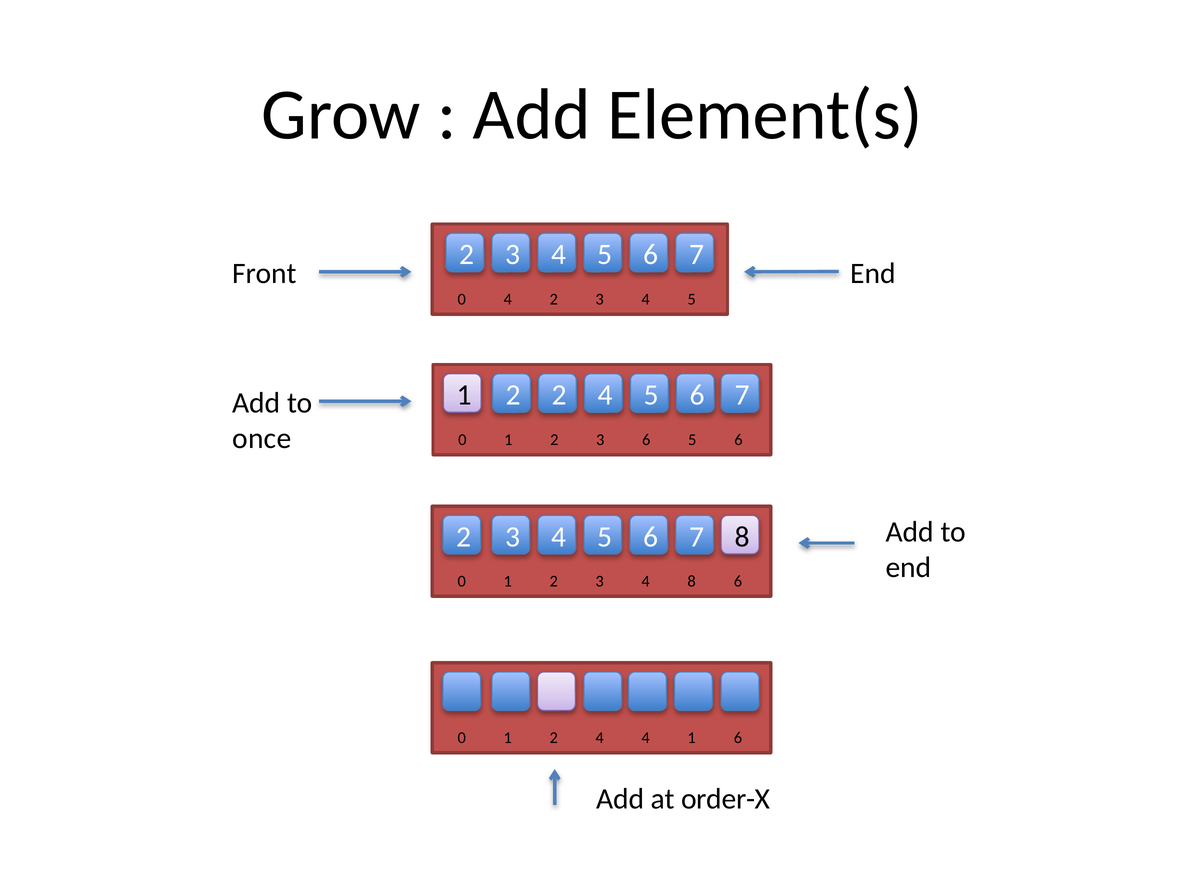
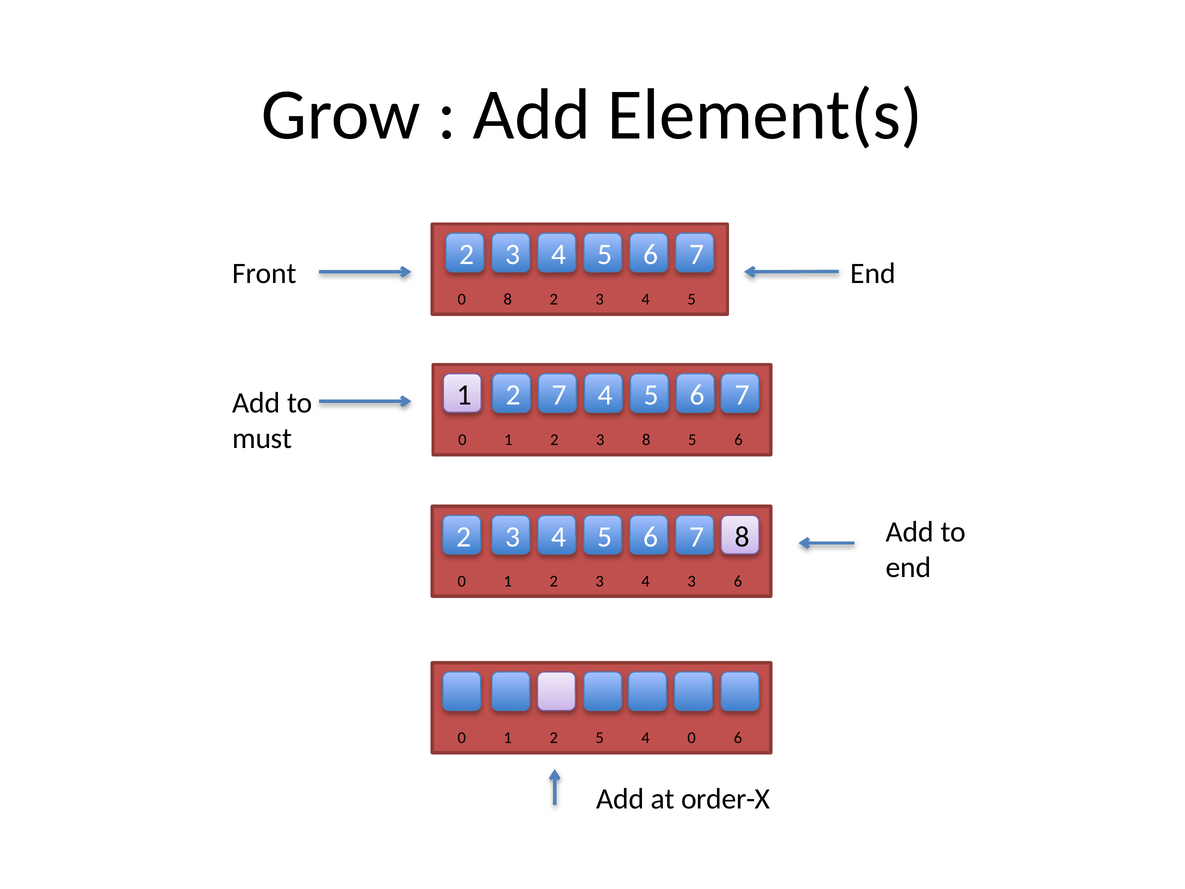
0 4: 4 -> 8 (508, 299)
2 2: 2 -> 7 (559, 395)
once: once -> must (262, 438)
2 3 6: 6 -> 8 (646, 440)
4 8: 8 -> 3 (692, 581)
1 2 4: 4 -> 5 (600, 738)
4 1: 1 -> 0 (692, 738)
